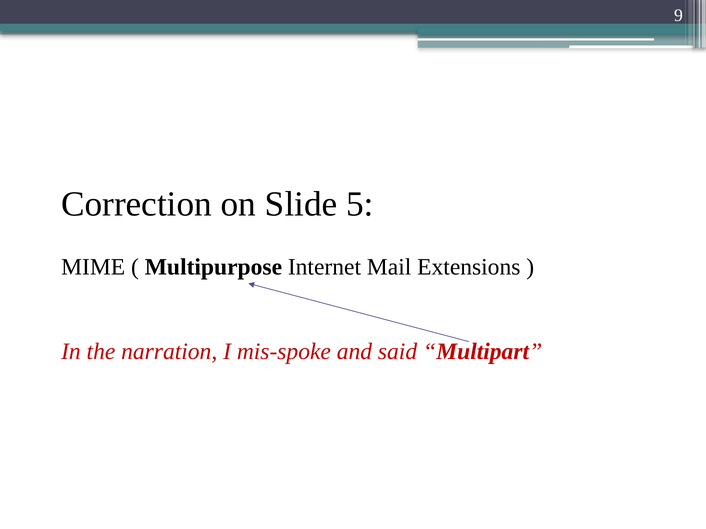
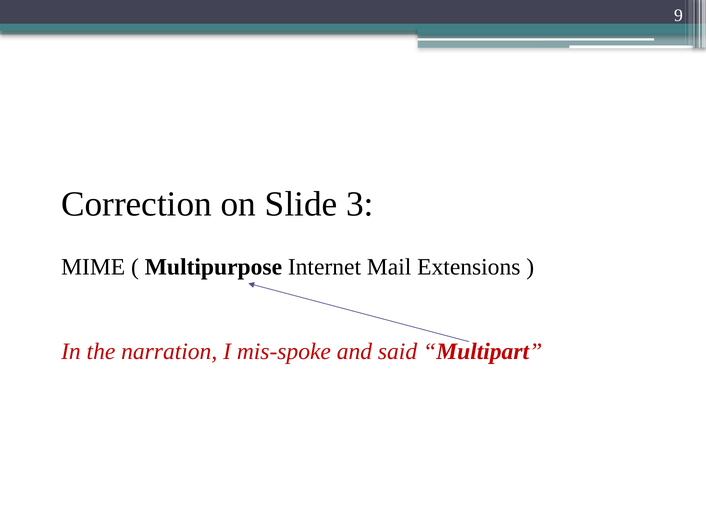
5: 5 -> 3 (360, 204)
